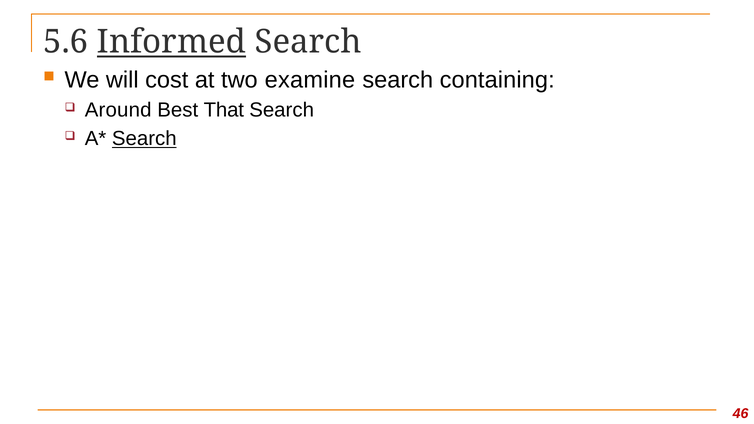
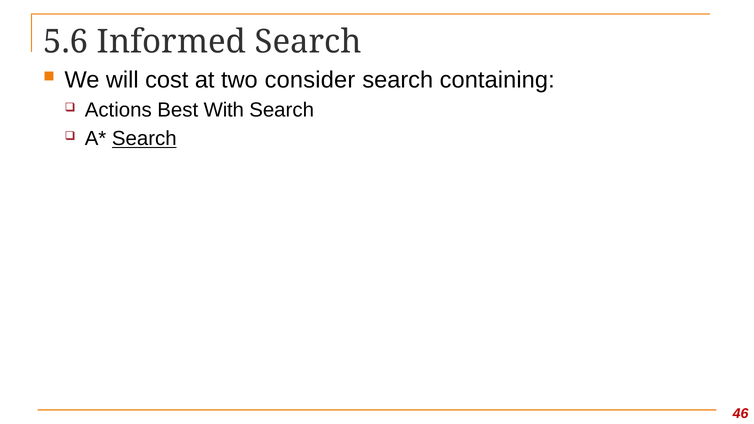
Informed underline: present -> none (172, 42)
examine: examine -> consider (310, 80)
Around: Around -> Actions (118, 110)
That: That -> With (224, 110)
